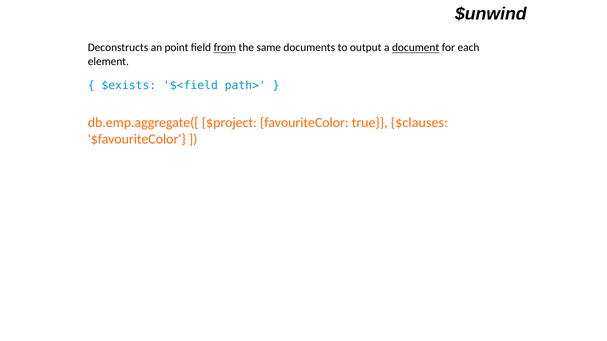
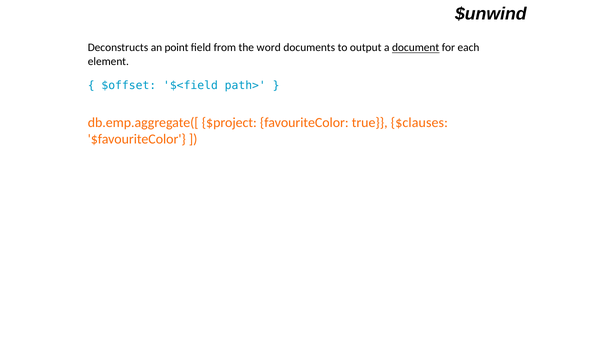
from underline: present -> none (225, 48)
same: same -> word (269, 48)
$exists: $exists -> $offset (129, 86)
